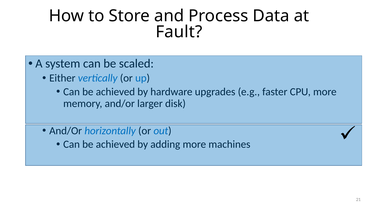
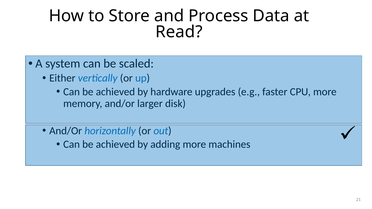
Fault: Fault -> Read (179, 32)
